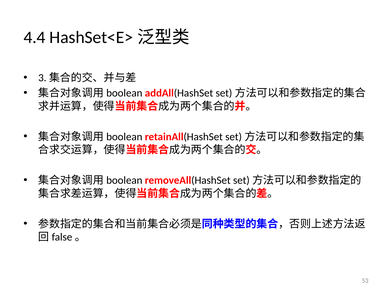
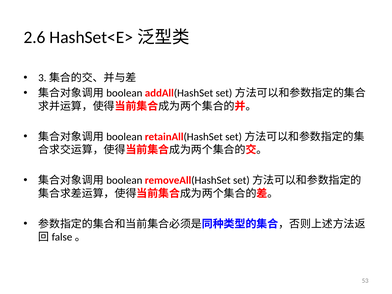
4.4: 4.4 -> 2.6 (35, 37)
